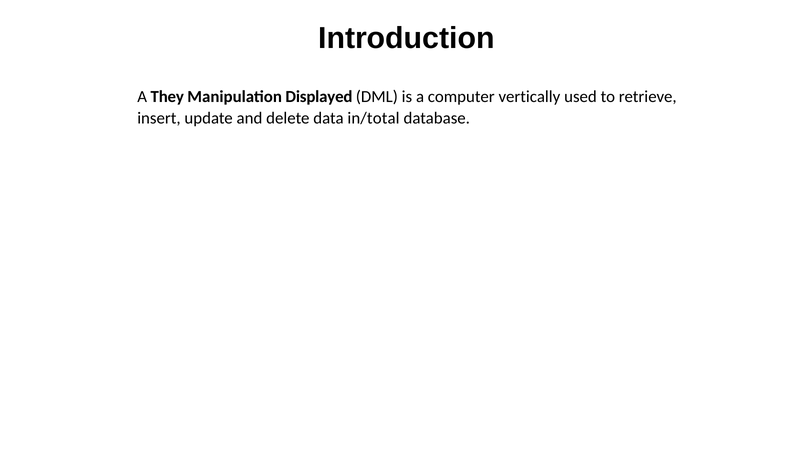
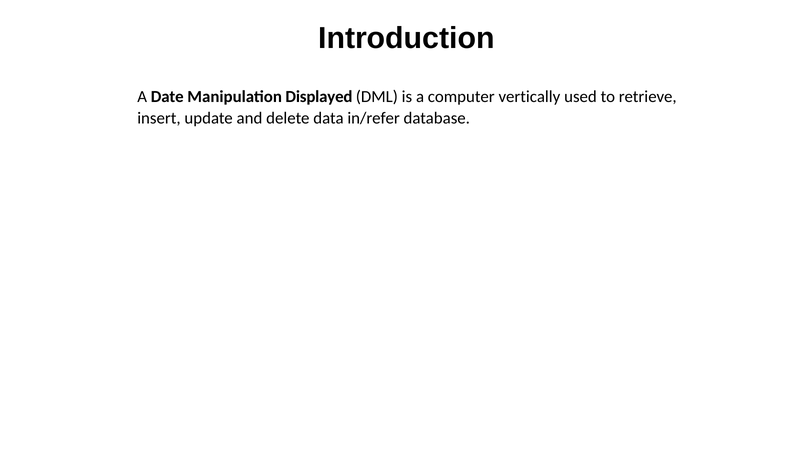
They: They -> Date (167, 96)
in/total: in/total -> in/refer (374, 118)
